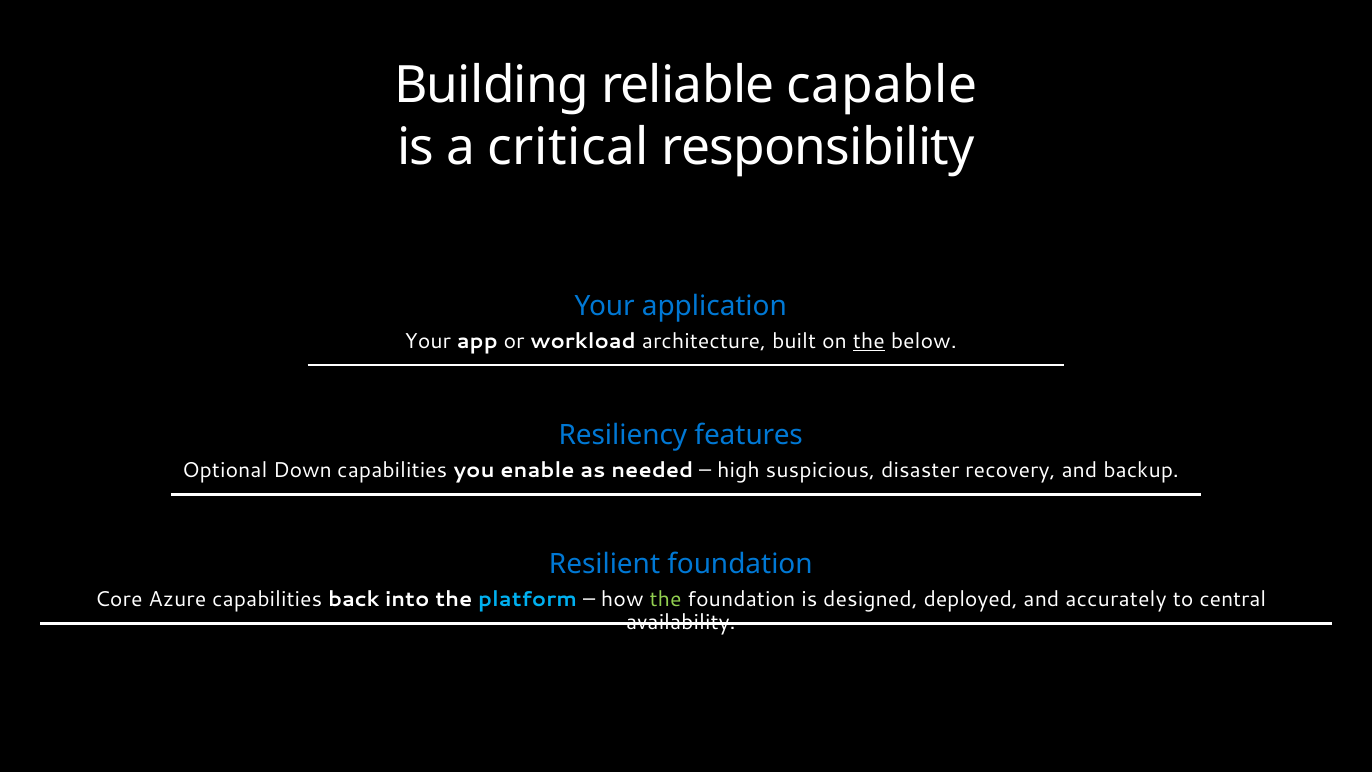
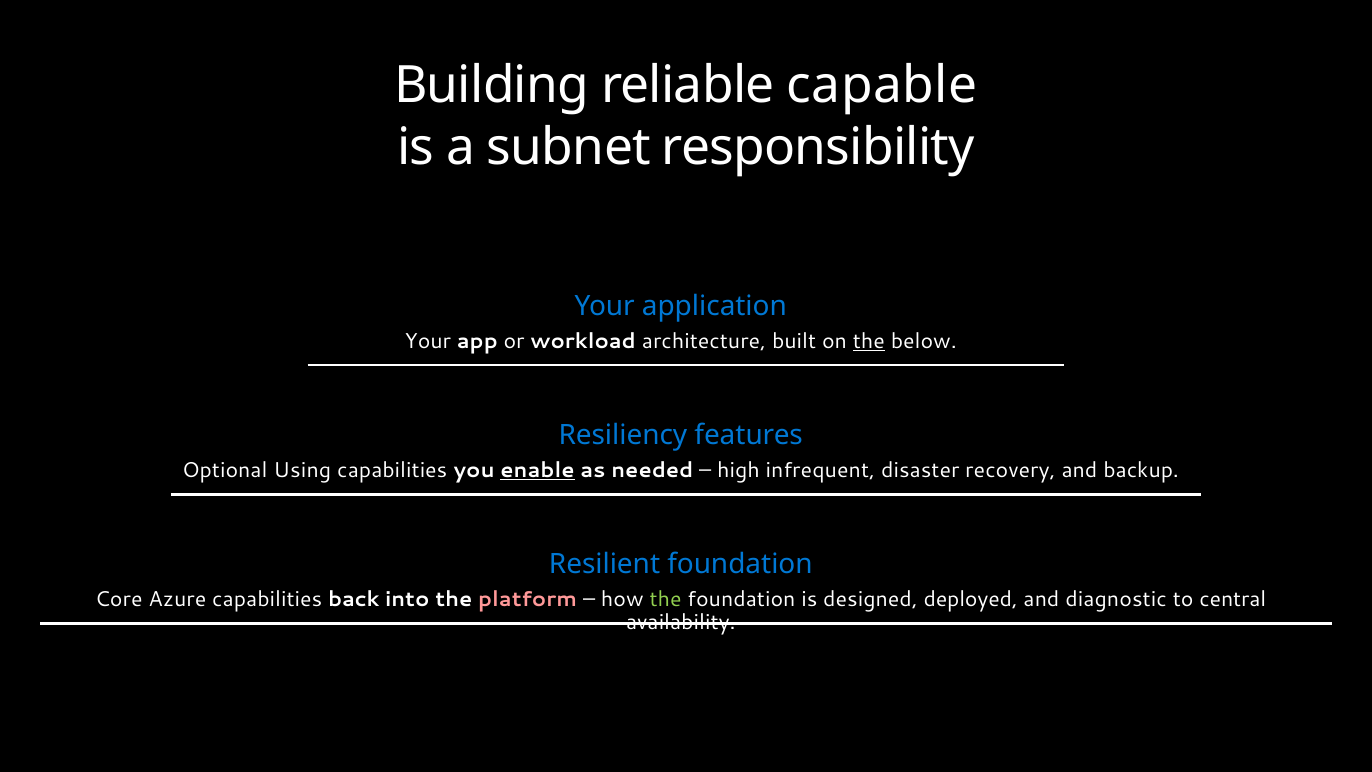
critical: critical -> subnet (569, 148)
Down: Down -> Using (302, 470)
enable underline: none -> present (538, 470)
suspicious: suspicious -> infrequent (820, 470)
platform colour: light blue -> pink (528, 599)
accurately: accurately -> diagnostic (1116, 599)
